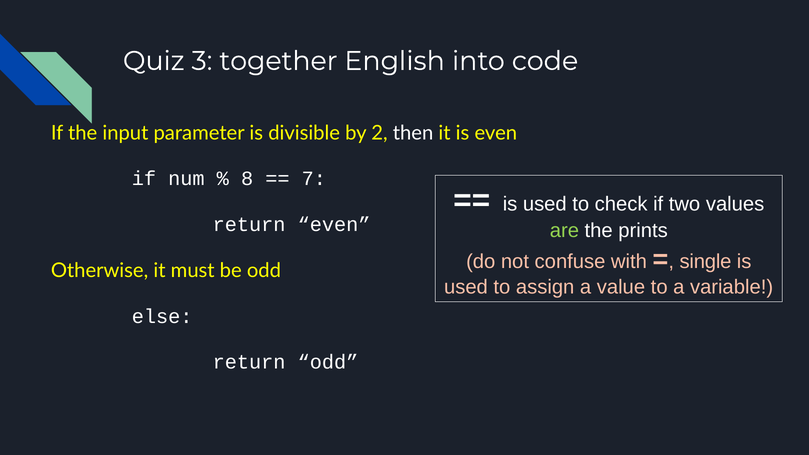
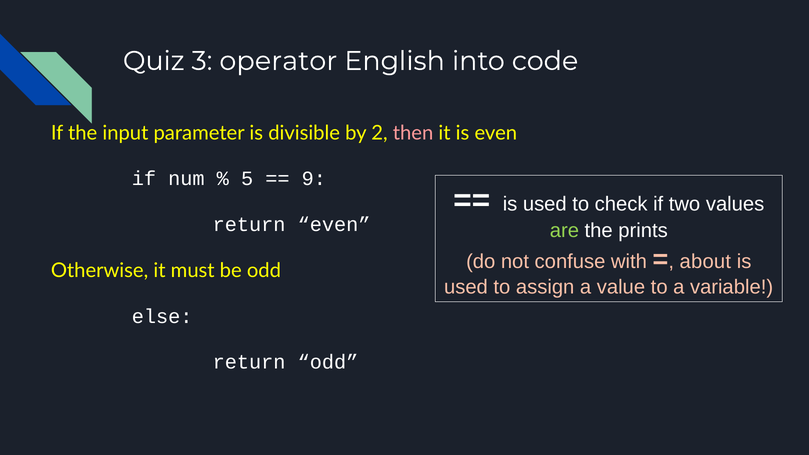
together: together -> operator (278, 61)
then colour: white -> pink (413, 133)
8: 8 -> 5 (247, 179)
7: 7 -> 9 (314, 179)
single: single -> about (705, 261)
